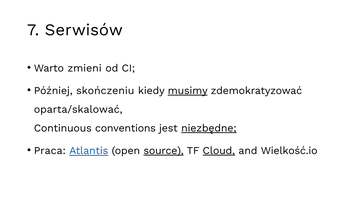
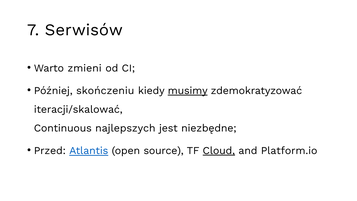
oparta/skalować: oparta/skalować -> iteracji/skalować (78, 109)
conventions: conventions -> najlepszych (125, 128)
niezbędne underline: present -> none (209, 128)
Praca: Praca -> Przed (50, 150)
source underline: present -> none (164, 150)
Wielkość.io: Wielkość.io -> Platform.io (289, 150)
